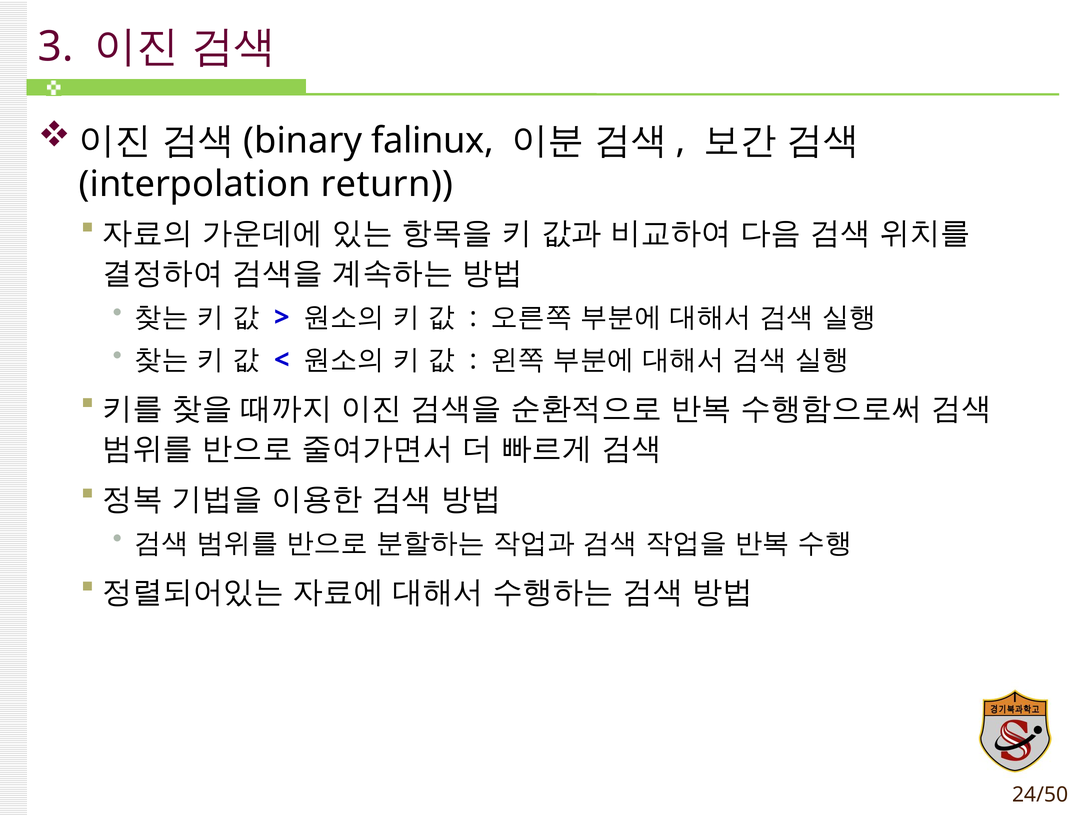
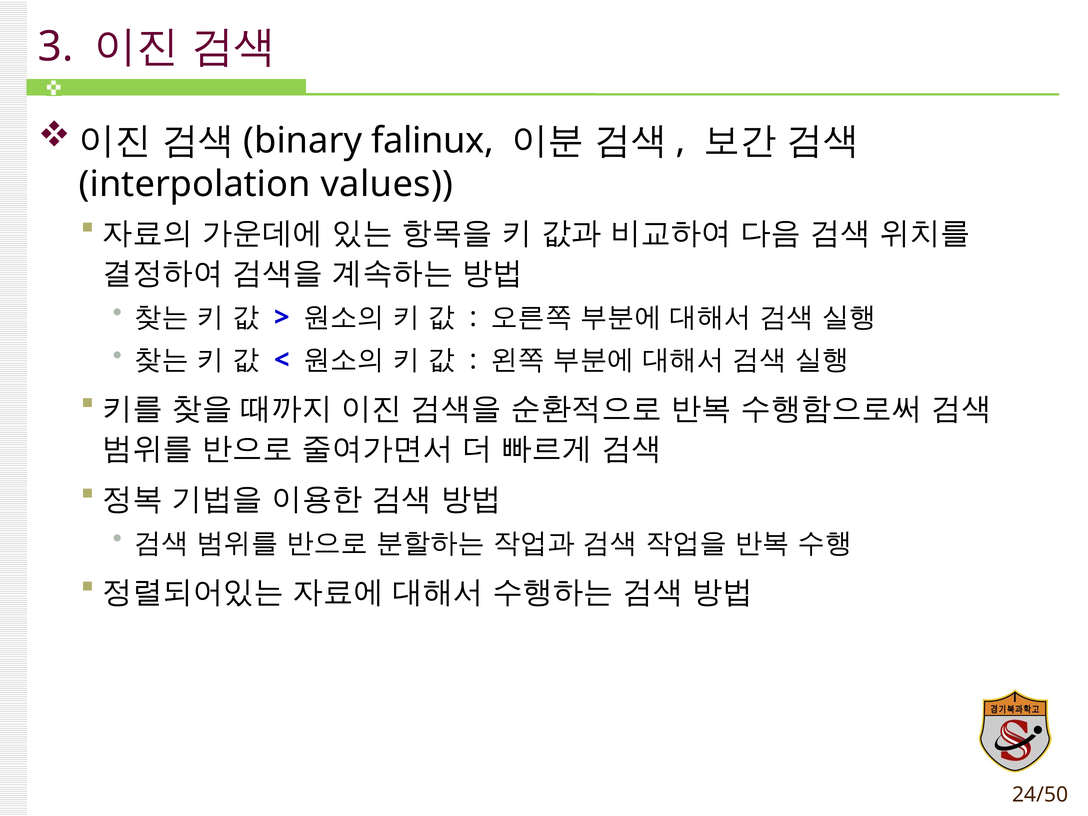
return: return -> values (387, 184)
